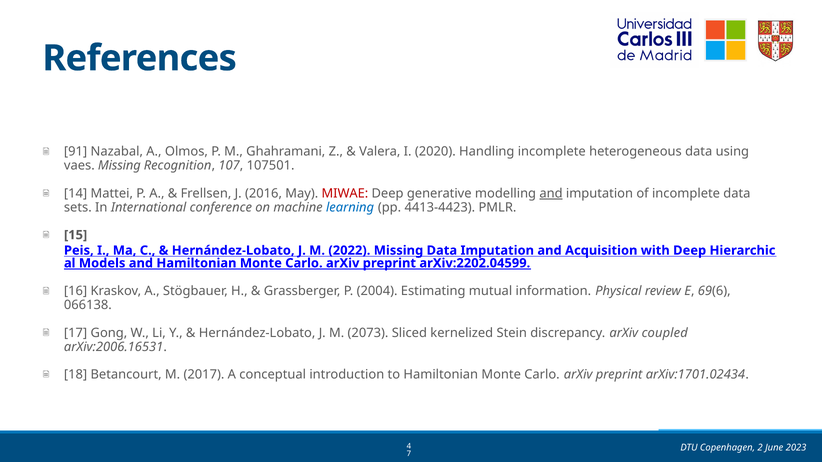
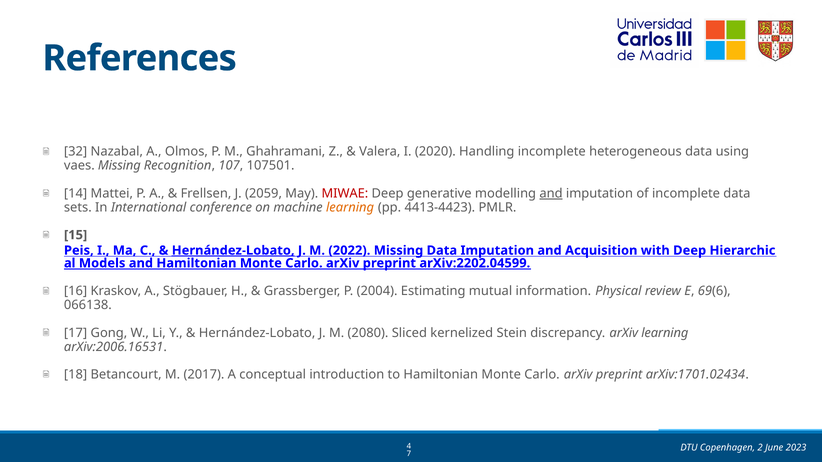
91: 91 -> 32 (76, 152)
2016: 2016 -> 2059 (264, 194)
learning colour: blue -> orange (350, 207)
Hernández-Lobato underline: none -> present (233, 251)
2073: 2073 -> 2080 (368, 333)
arXiv coupled: coupled -> learning (665, 333)
